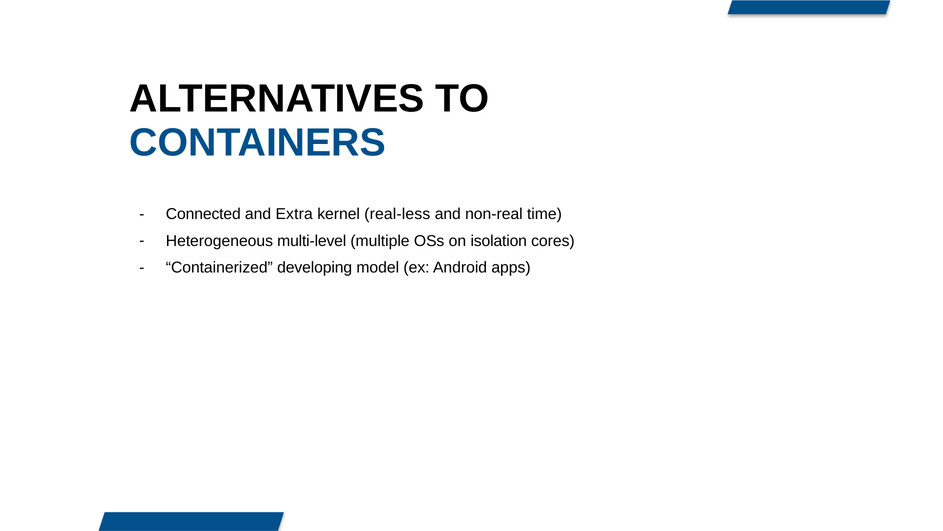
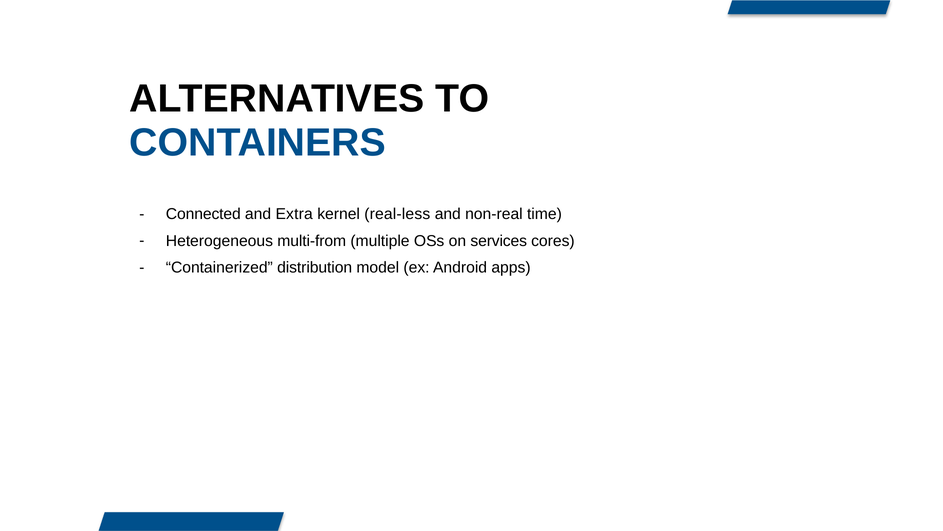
multi-level: multi-level -> multi-from (312, 241)
isolation: isolation -> services (499, 241)
developing: developing -> distribution (315, 268)
